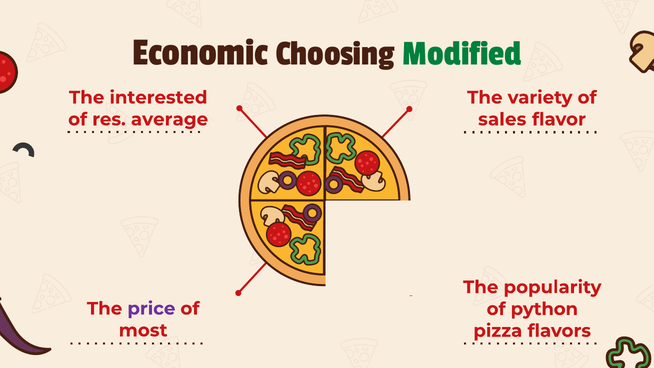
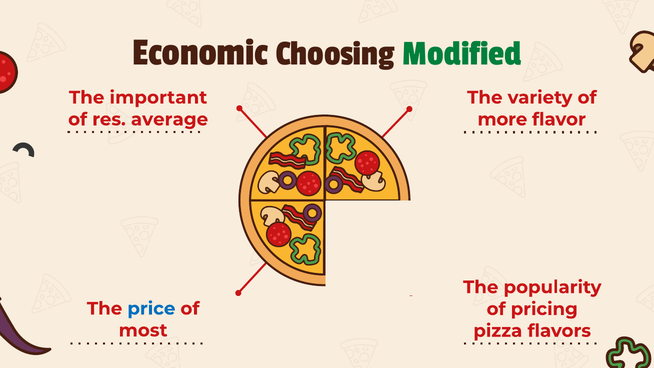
interested: interested -> important (158, 98)
sales: sales -> more (502, 119)
price colour: purple -> blue (151, 309)
python: python -> pricing (544, 309)
